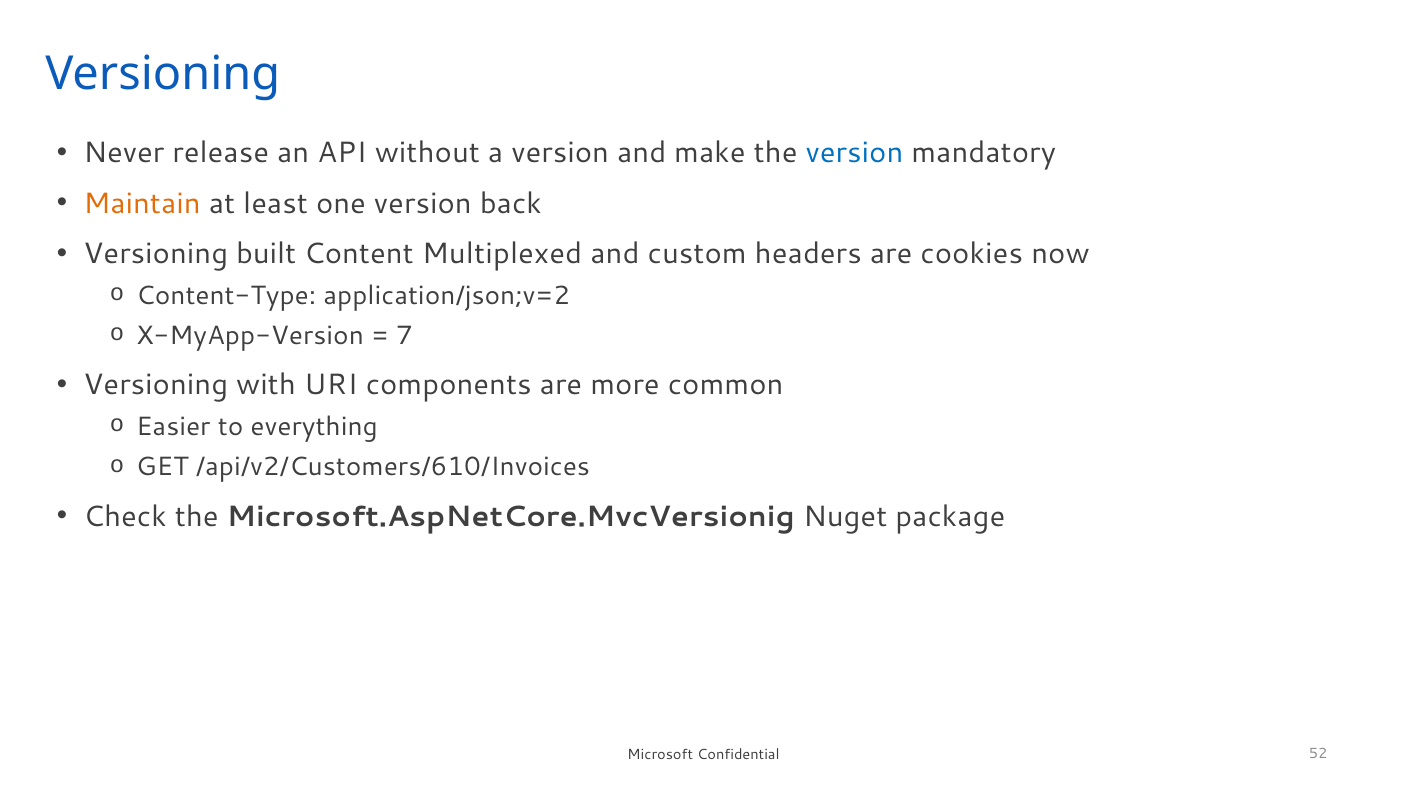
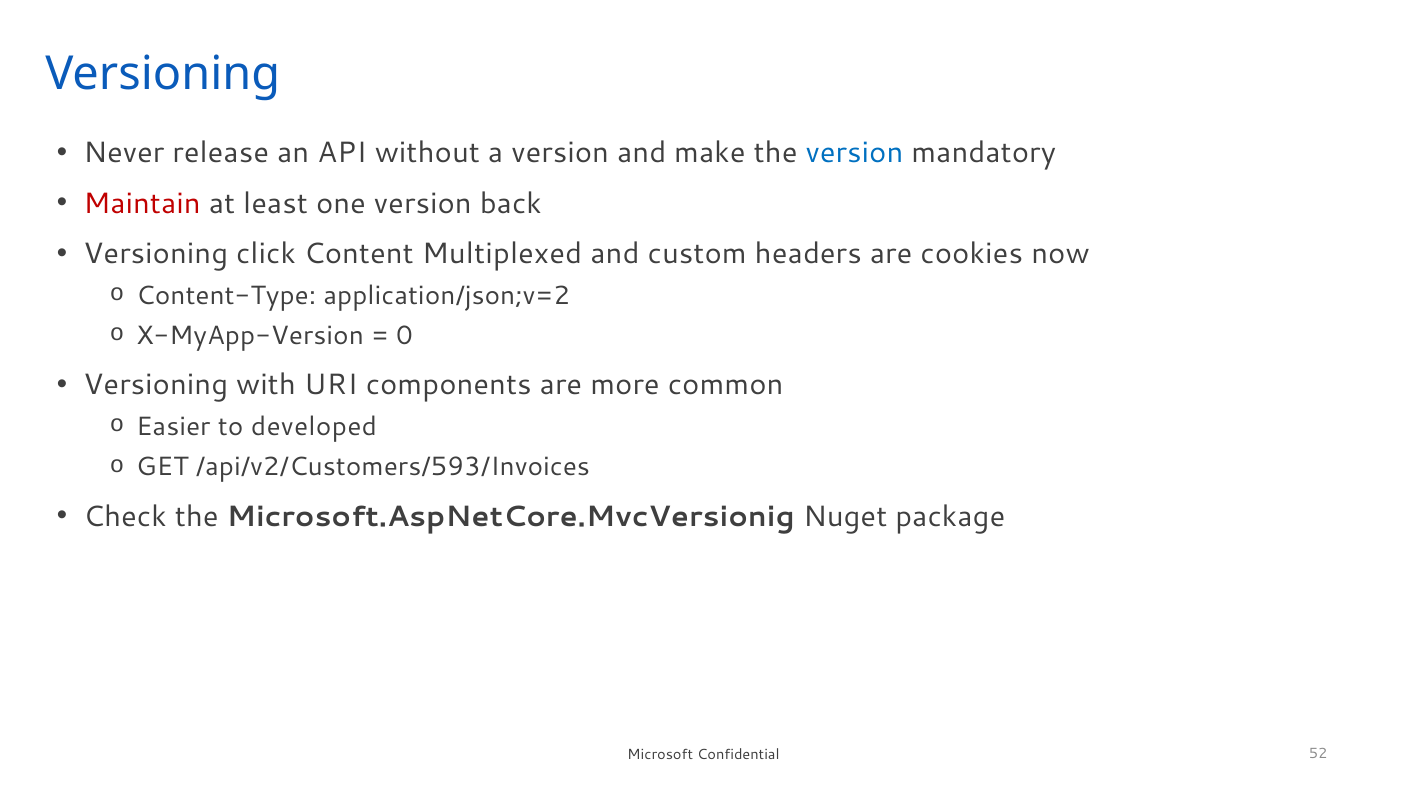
Maintain colour: orange -> red (142, 204)
built: built -> click (266, 254)
7: 7 -> 0 (405, 336)
everything: everything -> developed (314, 427)
/api/v2/Customers/610/Invoices: /api/v2/Customers/610/Invoices -> /api/v2/Customers/593/Invoices (393, 467)
